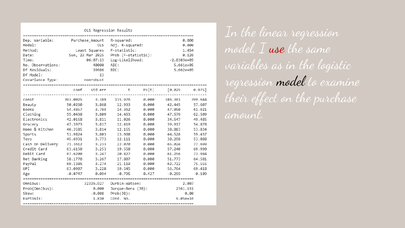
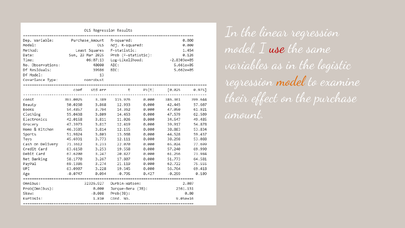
model colour: black -> orange (291, 81)
